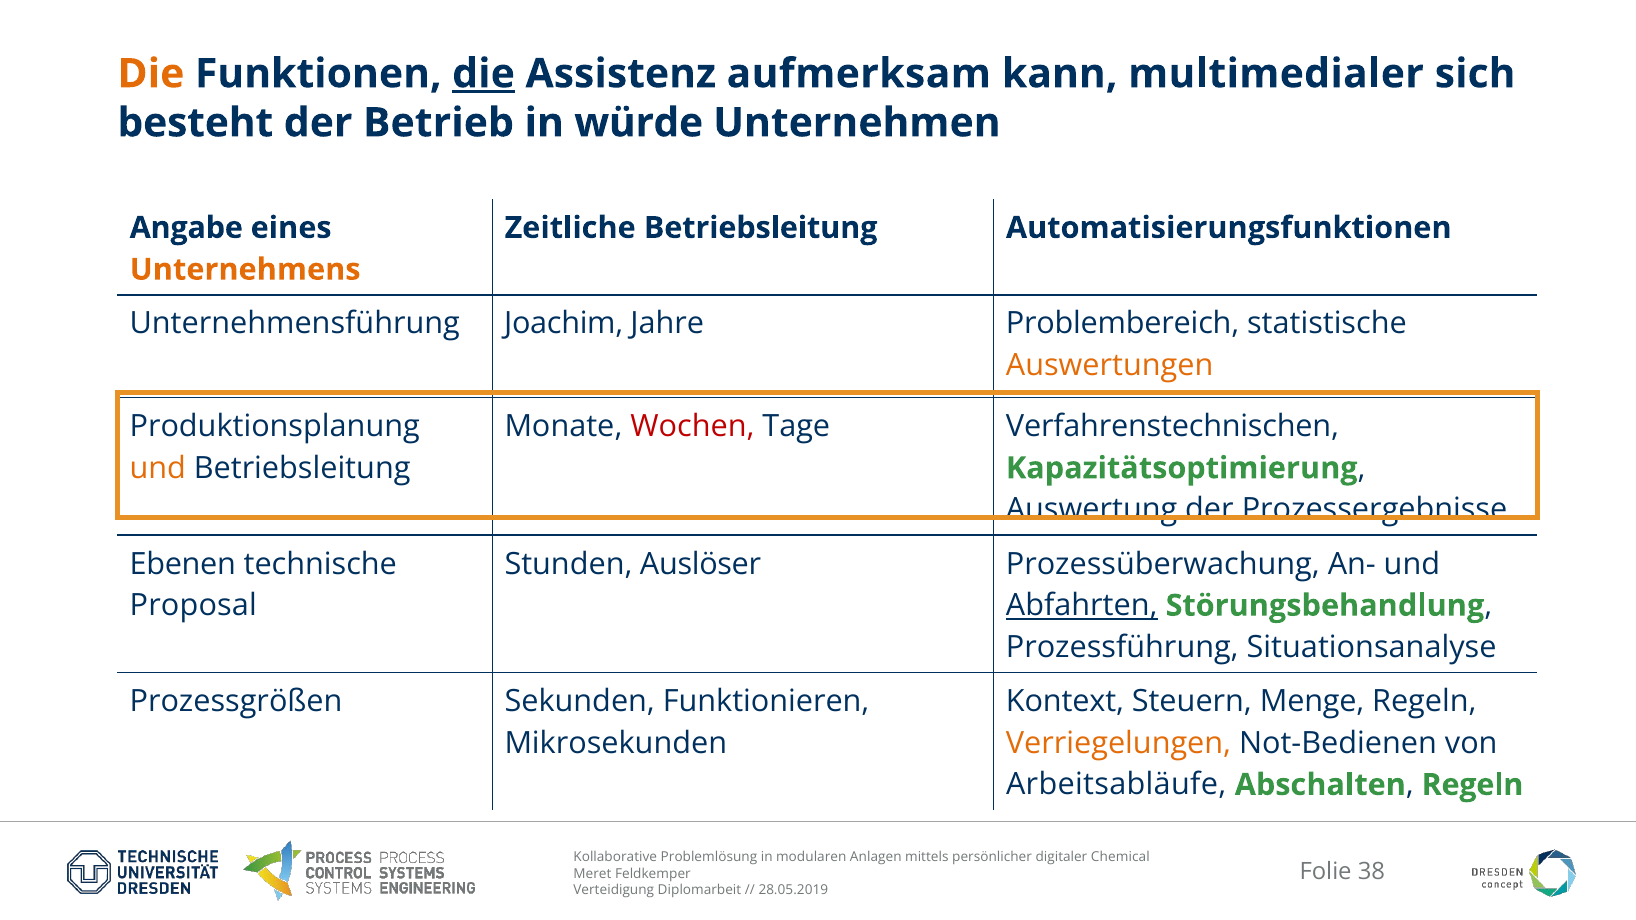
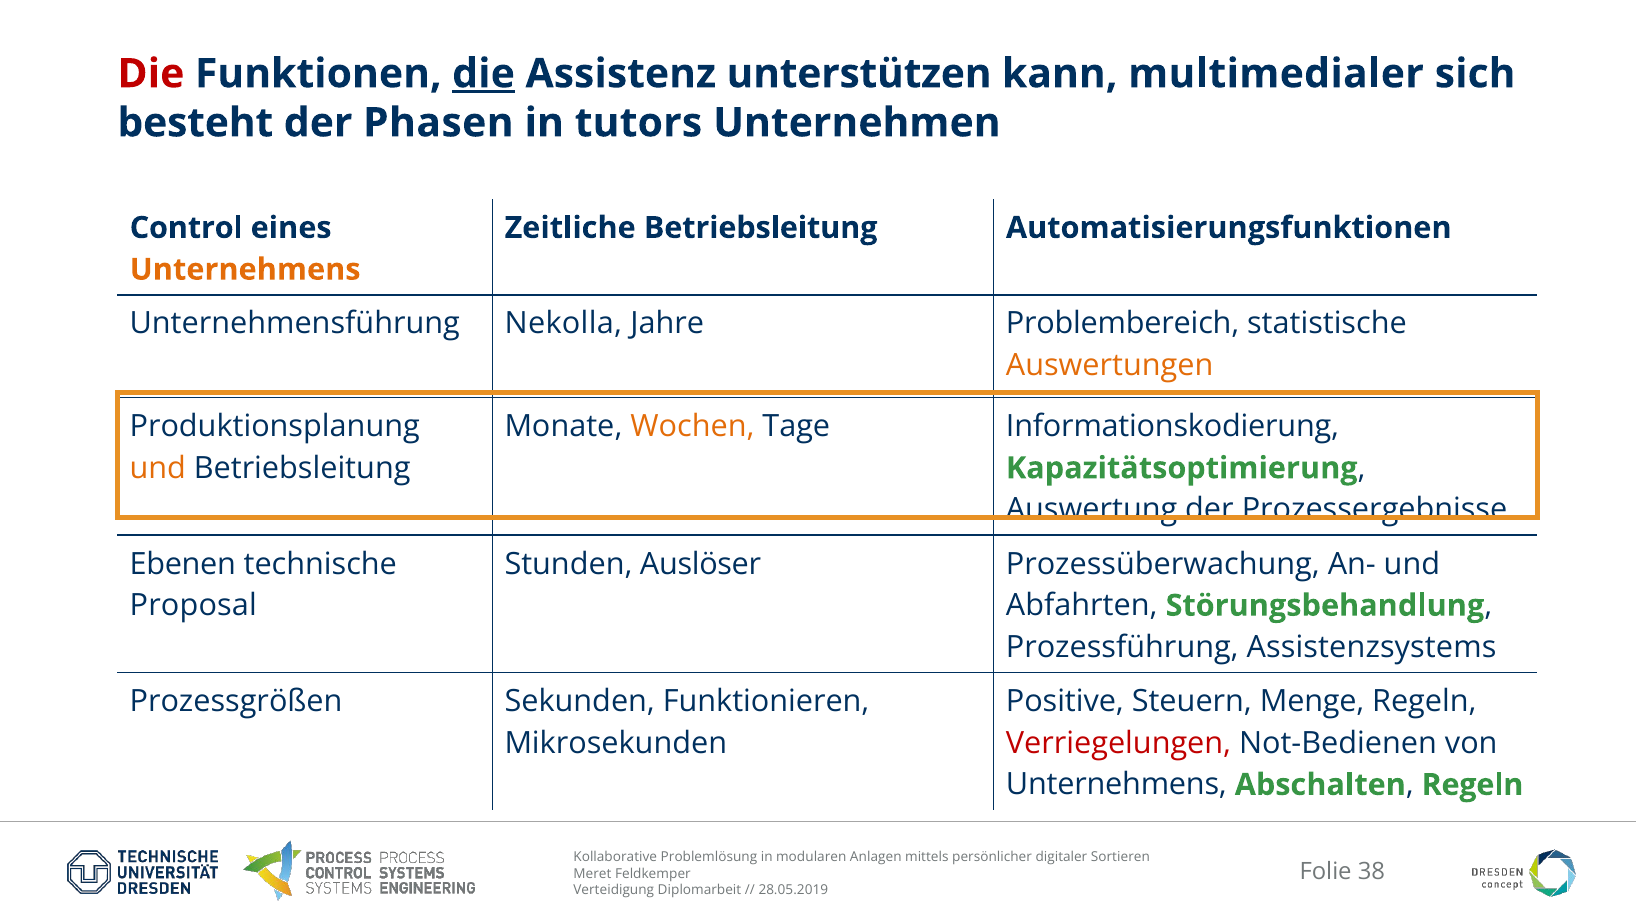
Die colour: orange -> red (151, 74)
aufmerksam: aufmerksam -> unterstützen (859, 74)
Betrieb: Betrieb -> Phasen (438, 123)
würde: würde -> tutors (638, 123)
Angabe: Angabe -> Control (186, 228)
Joachim: Joachim -> Nekolla (563, 324)
Wochen colour: red -> orange (692, 427)
Verfahrenstechnischen: Verfahrenstechnischen -> Informationskodierung (1172, 427)
Abfahrten underline: present -> none (1082, 606)
Situationsanalyse: Situationsanalyse -> Assistenzsystems (1372, 648)
Kontext: Kontext -> Positive (1065, 702)
Verriegelungen colour: orange -> red (1119, 743)
Arbeitsabläufe: Arbeitsabläufe -> Unternehmens (1116, 785)
Chemical: Chemical -> Sortieren (1120, 858)
